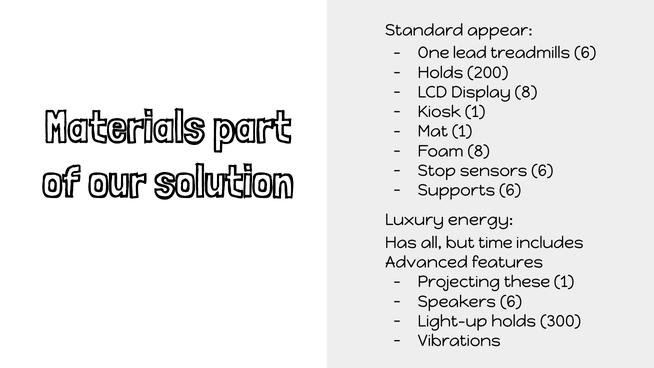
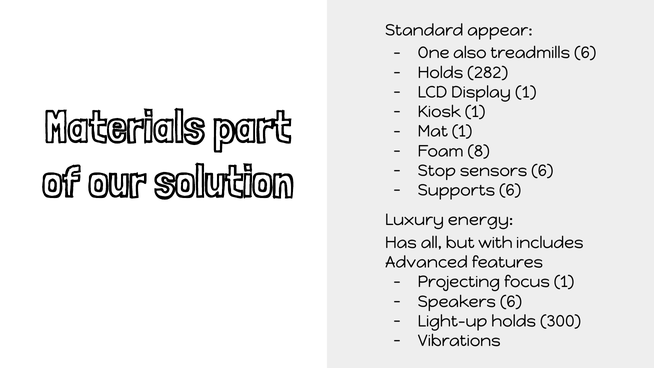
lead: lead -> also (470, 53)
200: 200 -> 282 (488, 73)
Display 8: 8 -> 1 (526, 92)
time: time -> with (495, 243)
these: these -> focus (527, 282)
